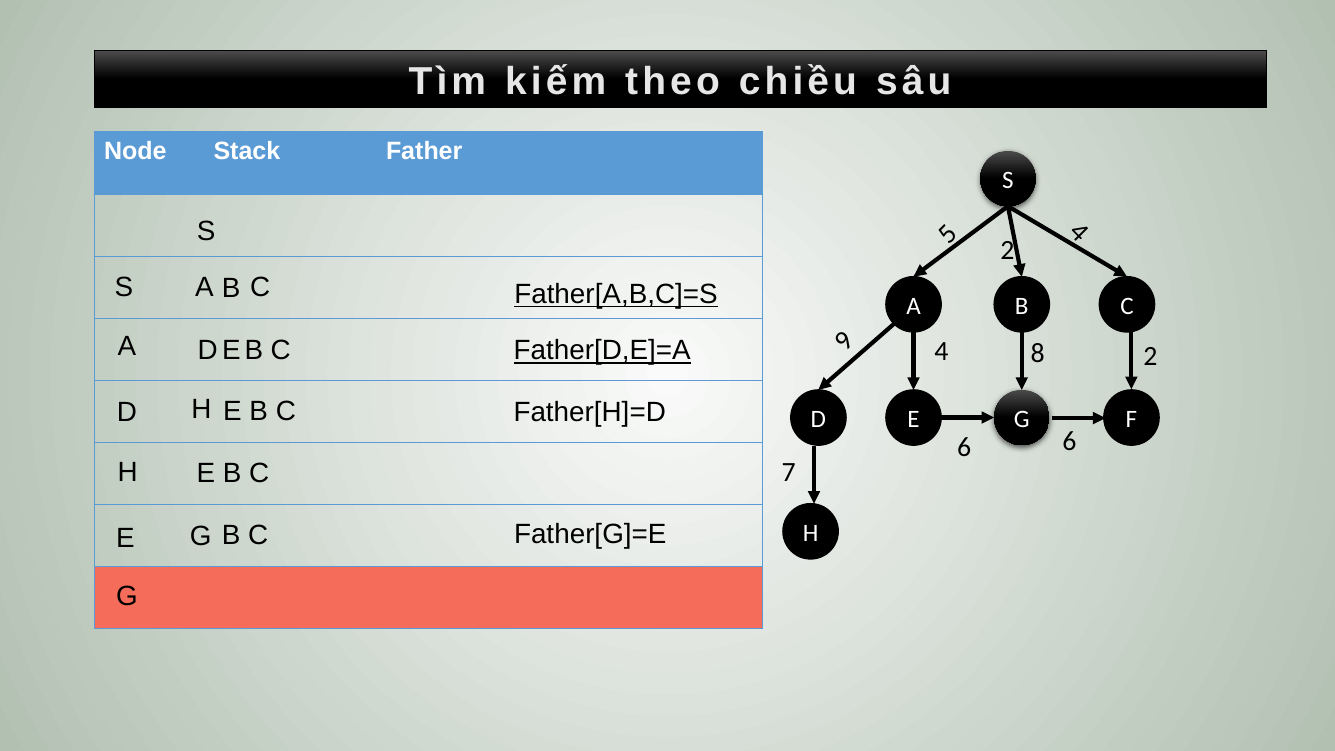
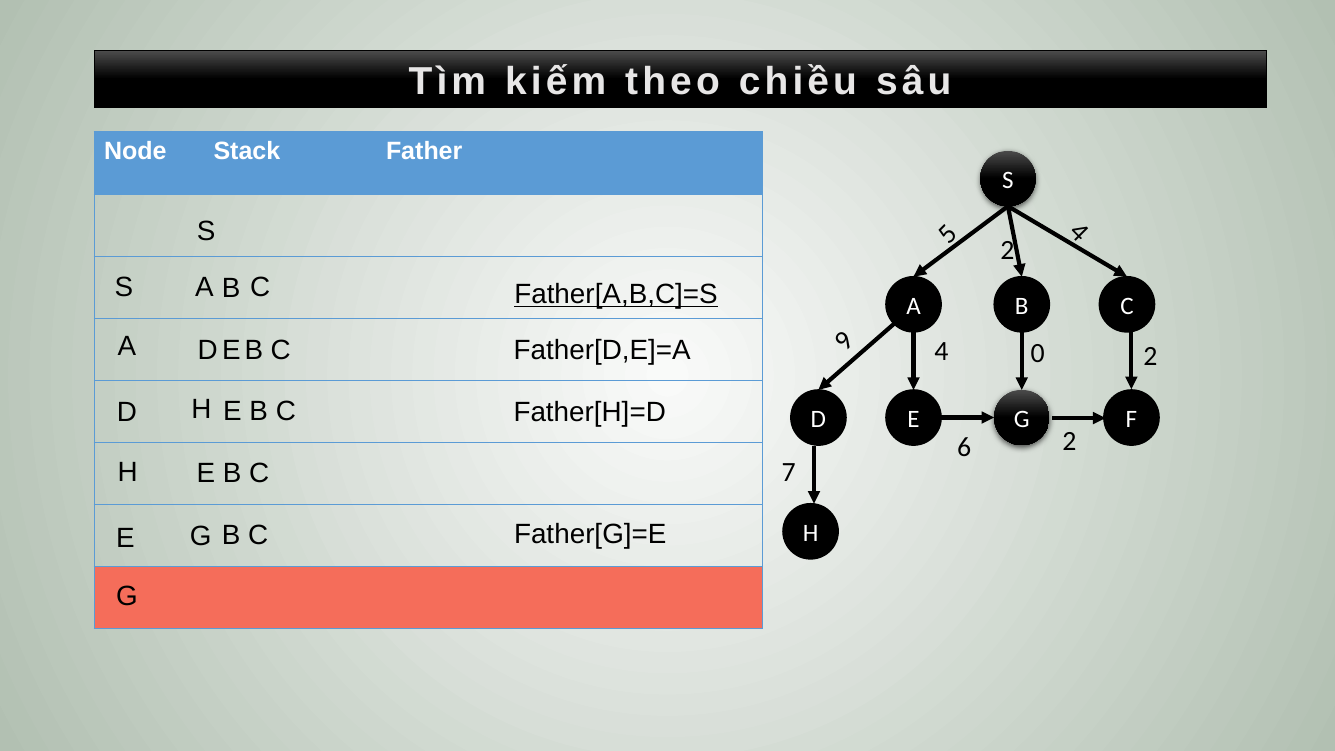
8: 8 -> 0 (1038, 353)
Father[D,E]=A underline: present -> none (602, 351)
6 6: 6 -> 2 (1069, 442)
